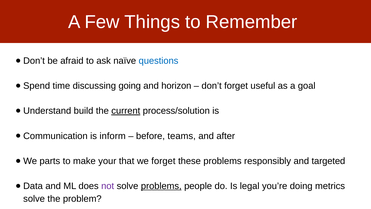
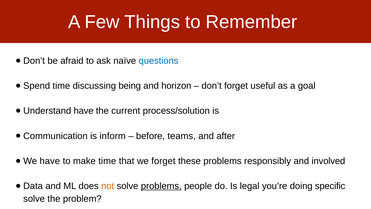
going: going -> being (130, 86)
build: build -> have (84, 111)
current underline: present -> none (126, 111)
parts: parts -> have (50, 161)
make your: your -> time (107, 161)
targeted: targeted -> involved (328, 161)
not colour: purple -> orange (108, 186)
metrics: metrics -> specific (330, 186)
